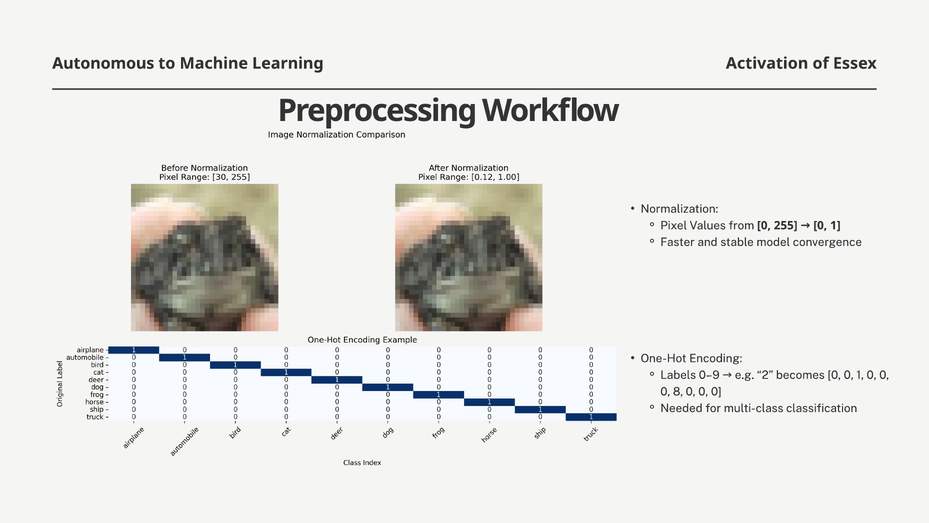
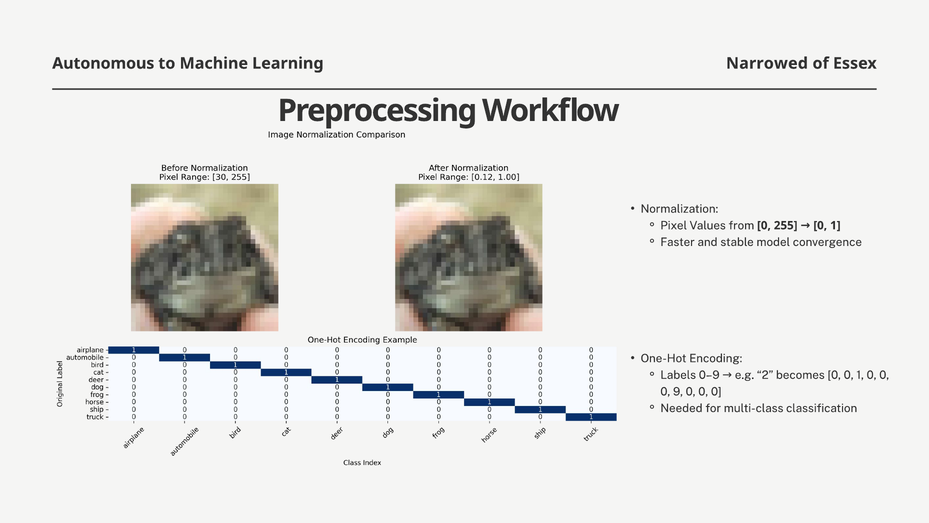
Activation: Activation -> Narrowed (767, 63)
8: 8 -> 9 (678, 391)
